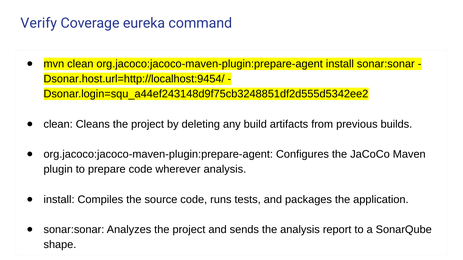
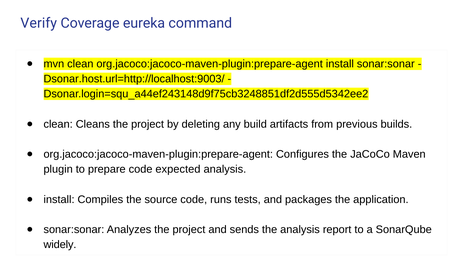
Dsonar.host.url=http://localhost:9454/: Dsonar.host.url=http://localhost:9454/ -> Dsonar.host.url=http://localhost:9003/ (134, 79)
wherever: wherever -> expected (178, 170)
shape: shape -> widely (60, 245)
